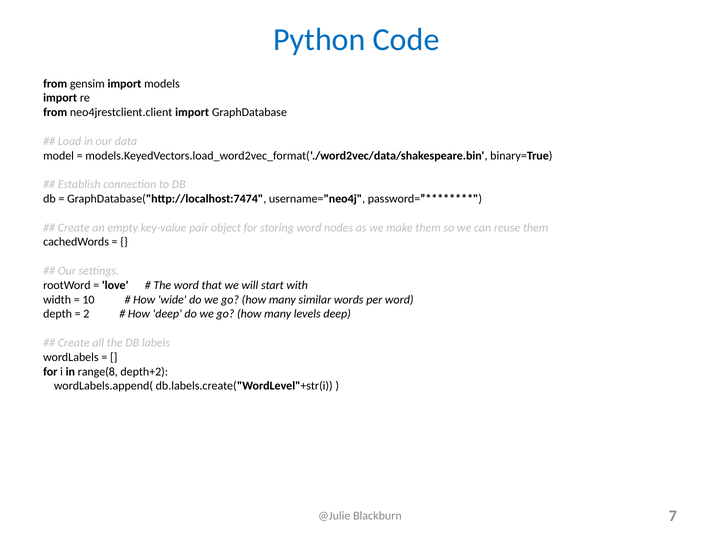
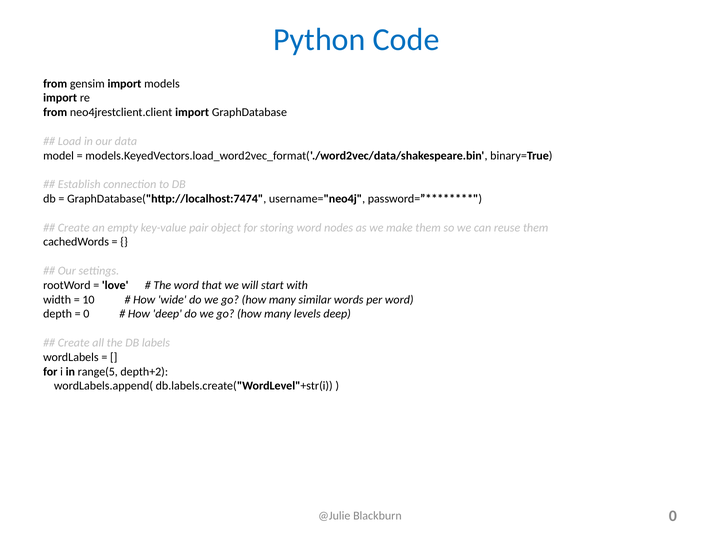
2: 2 -> 0 (86, 314)
range(8: range(8 -> range(5 (98, 372)
Blackburn 7: 7 -> 0 (673, 516)
